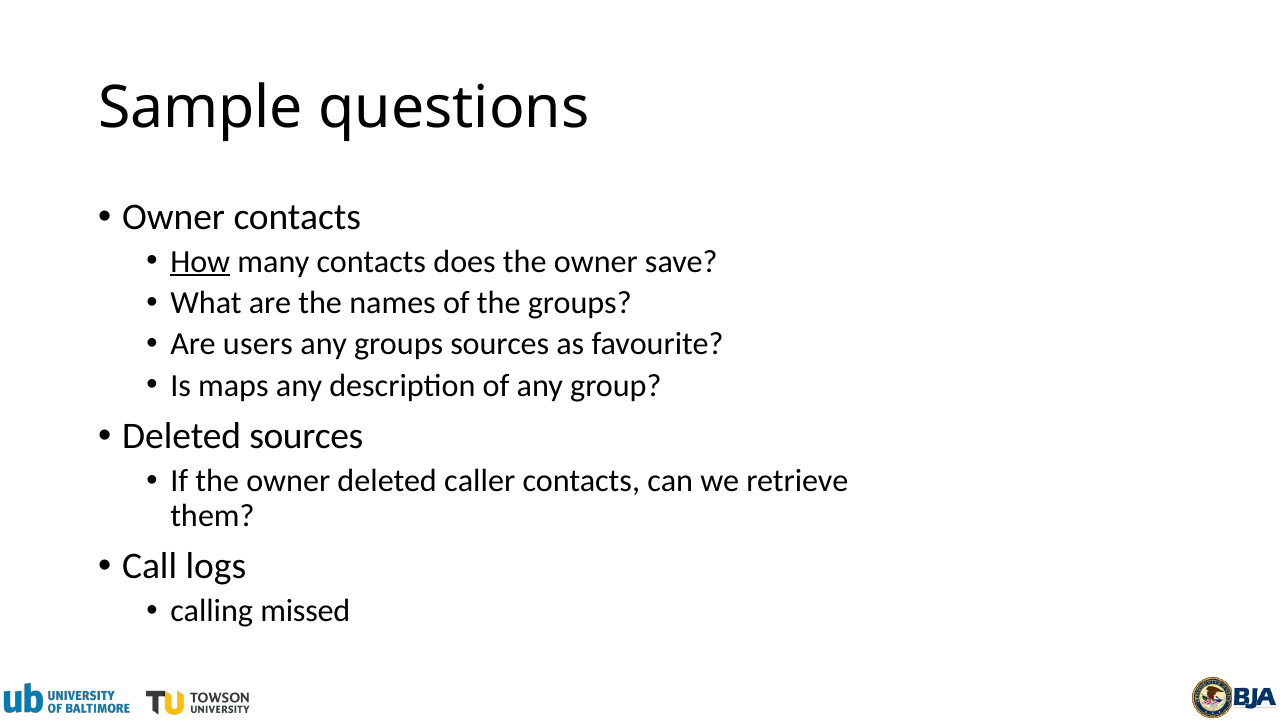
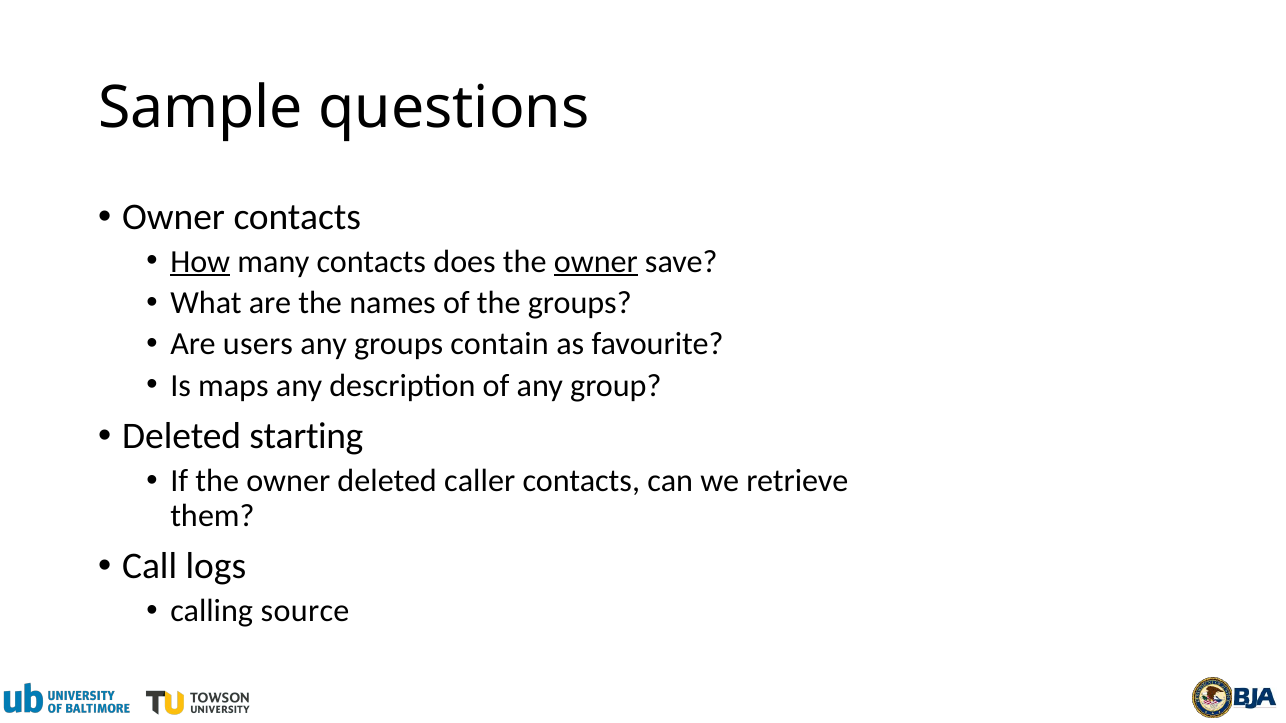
owner underline: none -> present (596, 262)
groups sources: sources -> contain (500, 344)
Deleted sources: sources -> starting (306, 437)
missed: missed -> source (305, 611)
